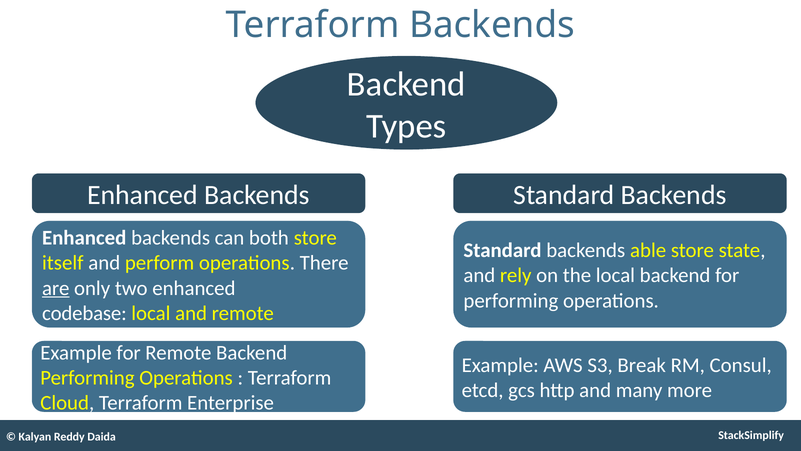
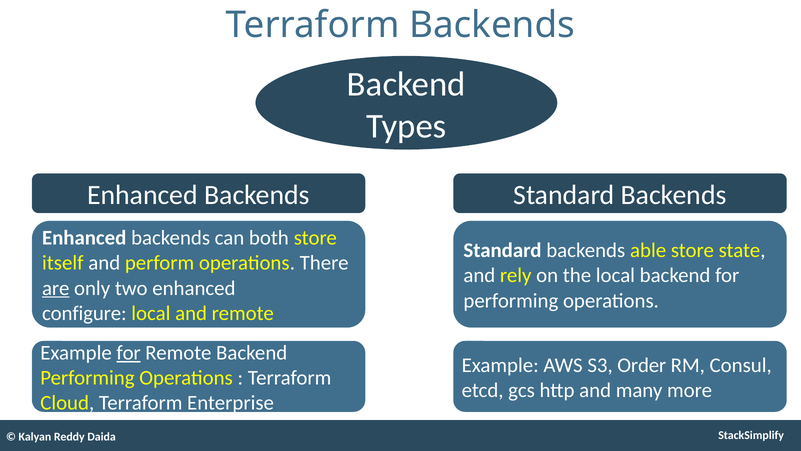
codebase: codebase -> configure (84, 313)
for underline: none -> present (129, 352)
Break: Break -> Order (642, 365)
